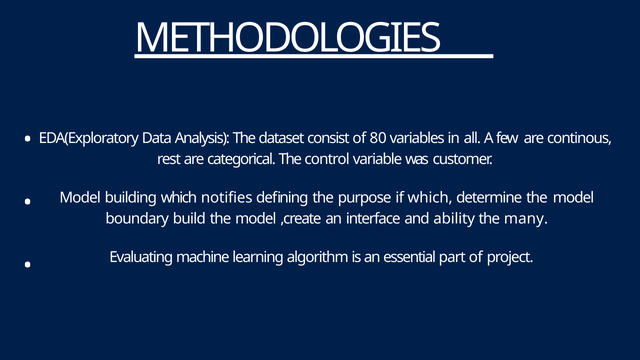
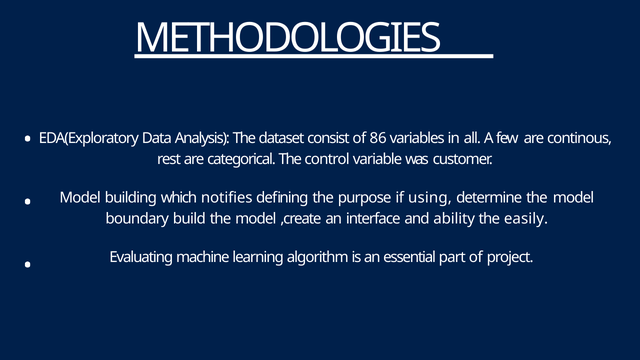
80: 80 -> 86 (378, 138)
if which: which -> using (430, 198)
many: many -> easily (526, 219)
